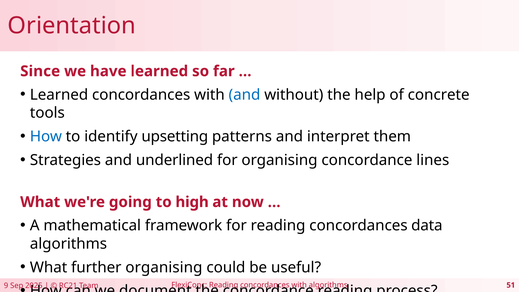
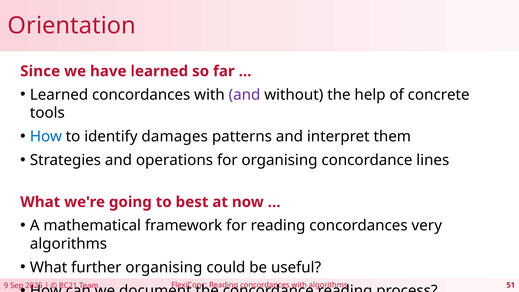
and colour: blue -> purple (245, 95)
upsetting: upsetting -> damages (175, 137)
underlined: underlined -> operations (175, 160)
high: high -> best (192, 202)
data: data -> very (427, 226)
